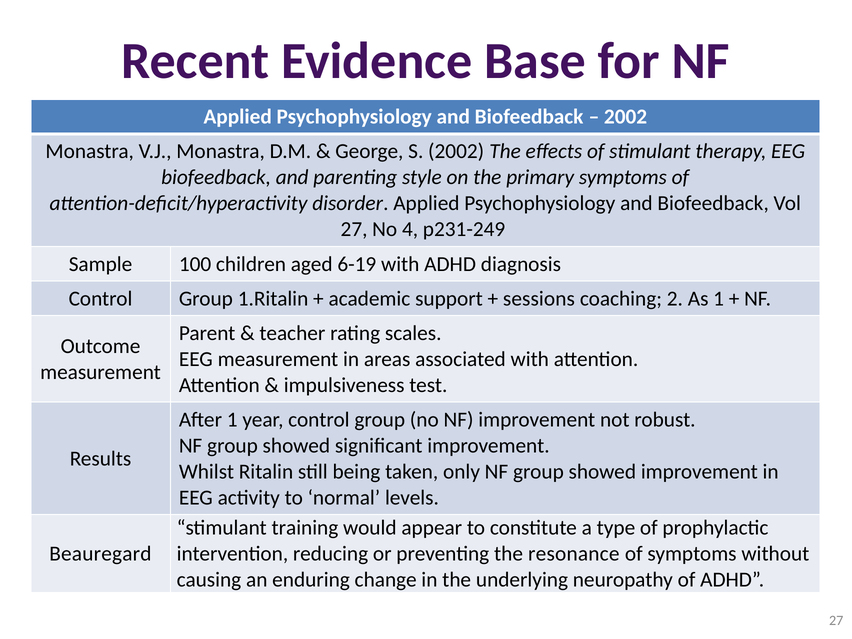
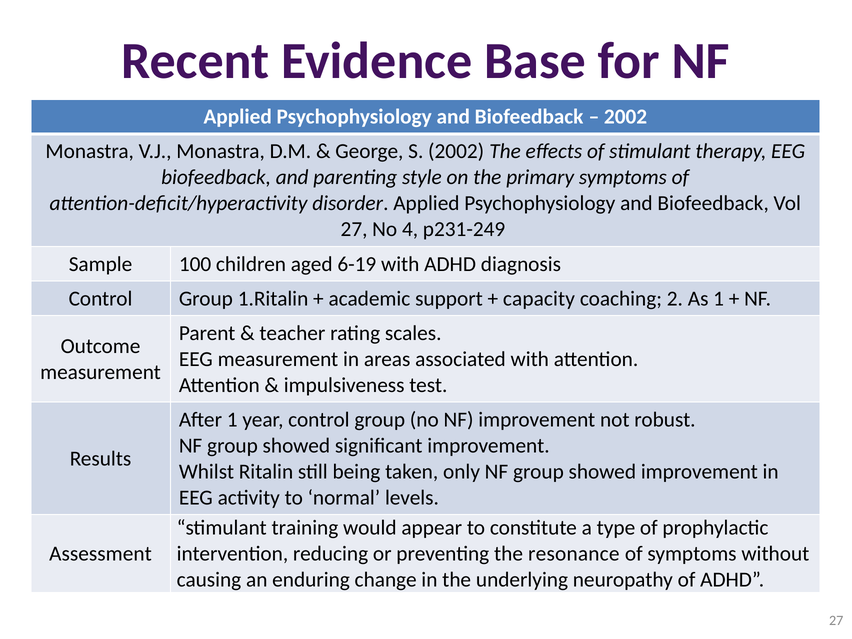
sessions: sessions -> capacity (539, 299)
Beauregard: Beauregard -> Assessment (100, 554)
